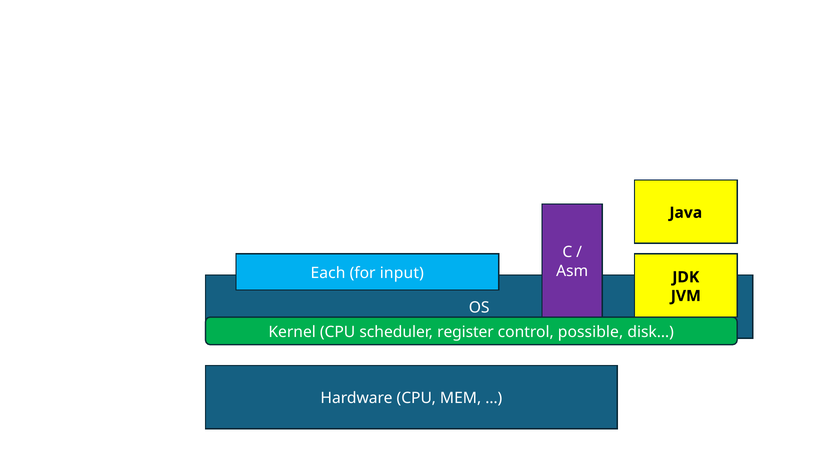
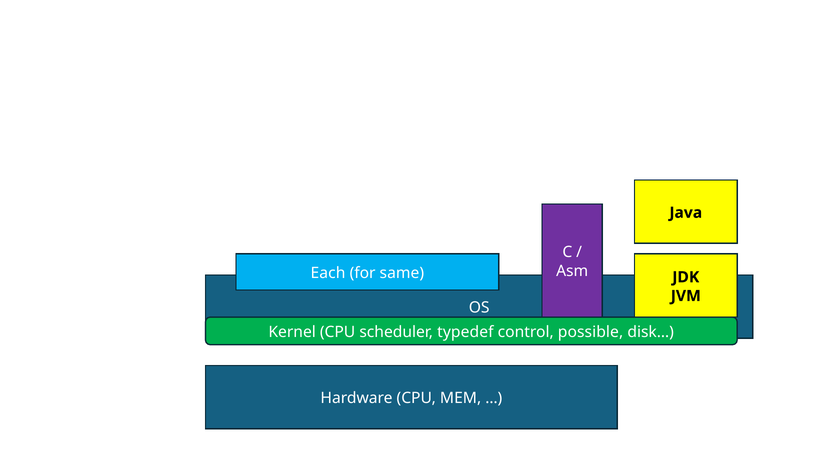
input: input -> same (402, 273)
register: register -> typedef (465, 332)
